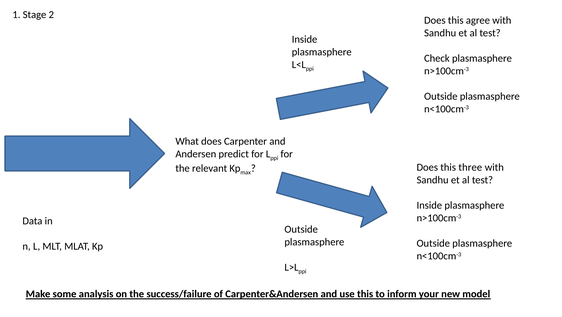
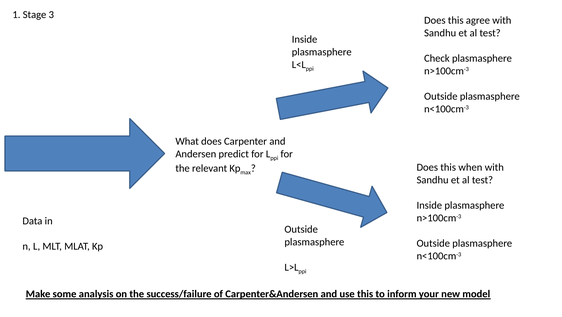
2: 2 -> 3 (51, 15)
three: three -> when (470, 167)
